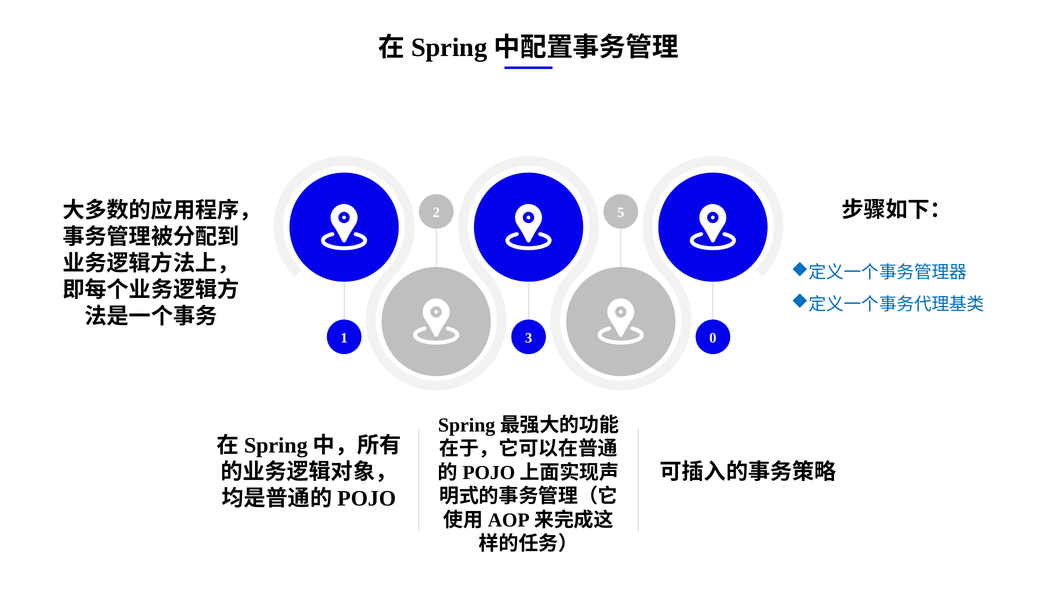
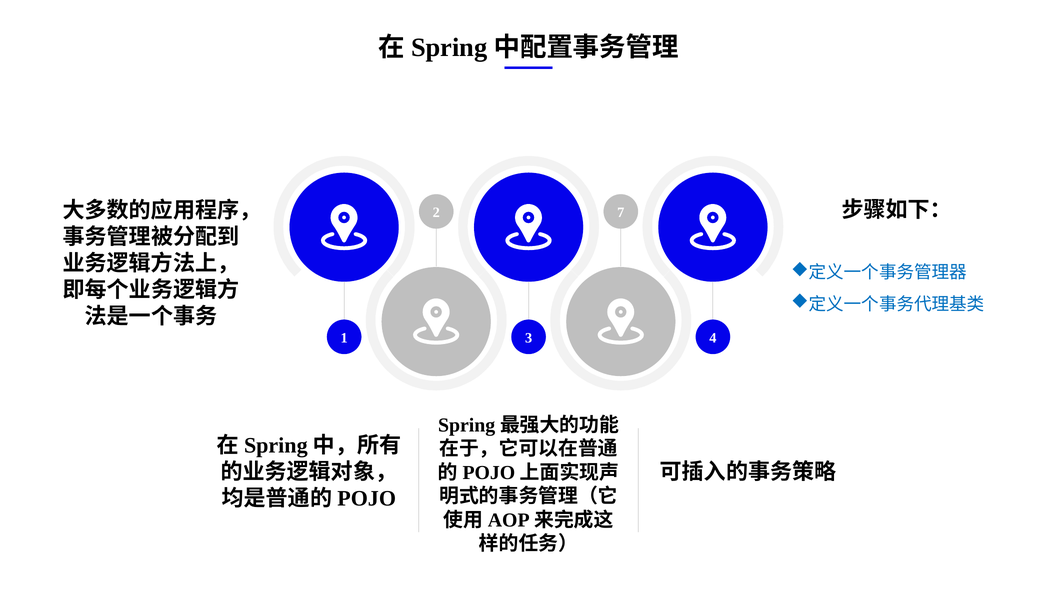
5: 5 -> 7 (621, 213)
0: 0 -> 4 (713, 338)
